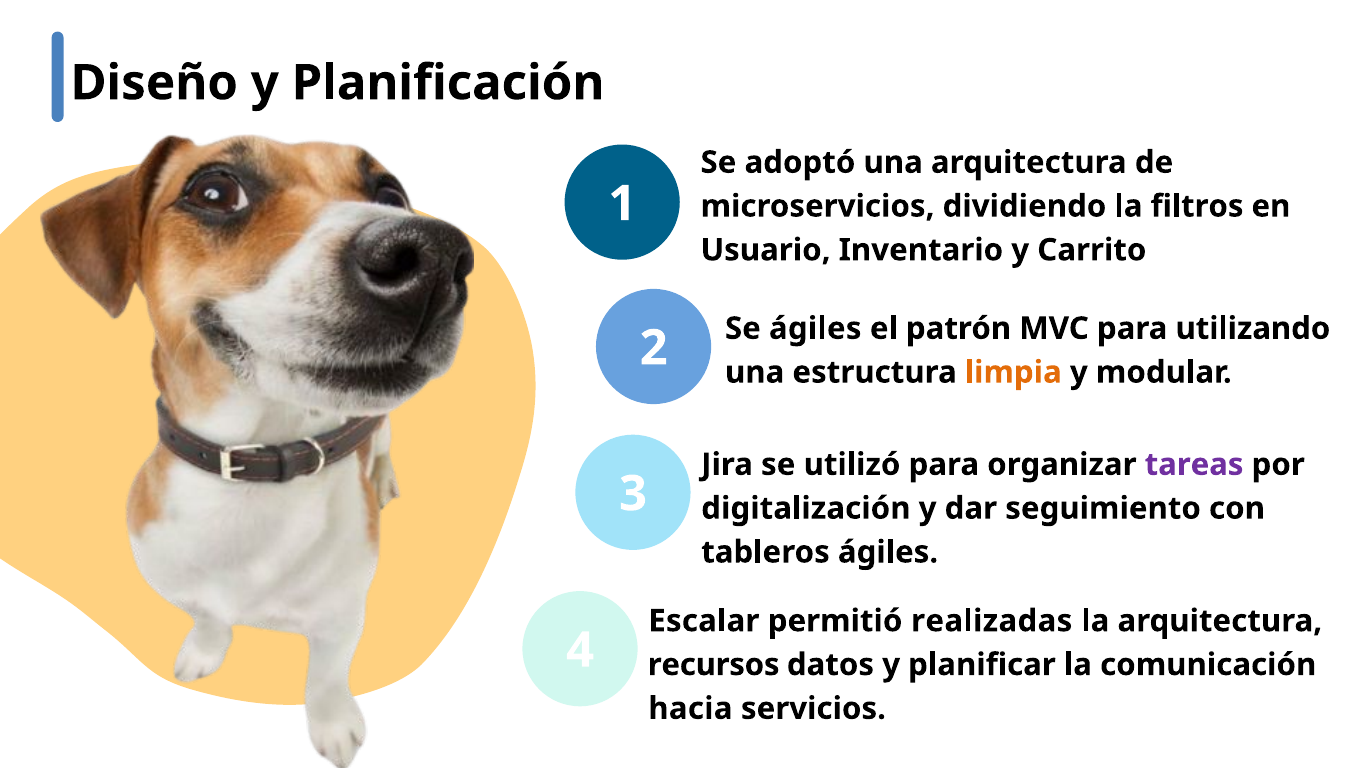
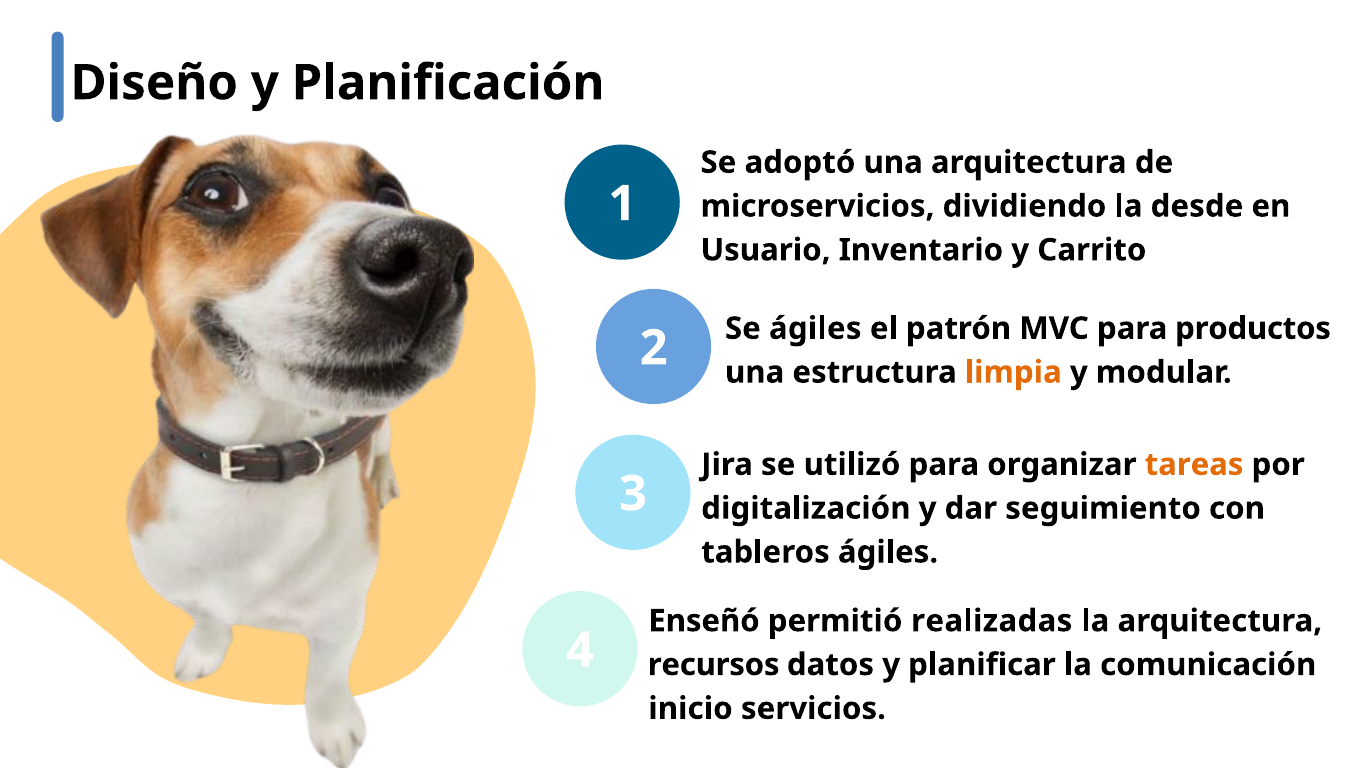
filtros: filtros -> desde (1197, 206)
utilizando: utilizando -> productos (1253, 328)
tareas colour: purple -> orange (1194, 464)
Escalar: Escalar -> Enseñó (704, 621)
hacia: hacia -> inicio (690, 708)
